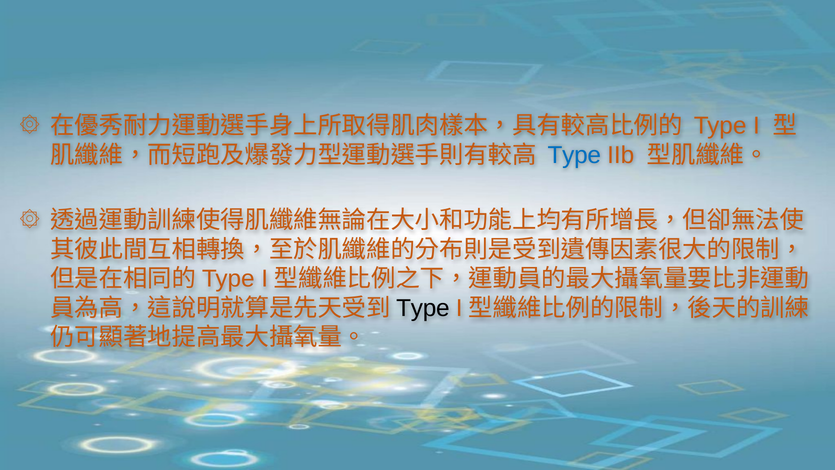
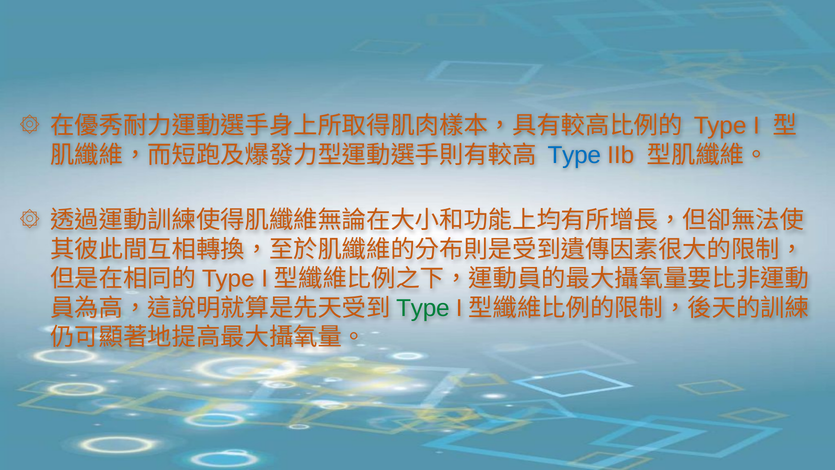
Type colour: black -> green (423, 308)
